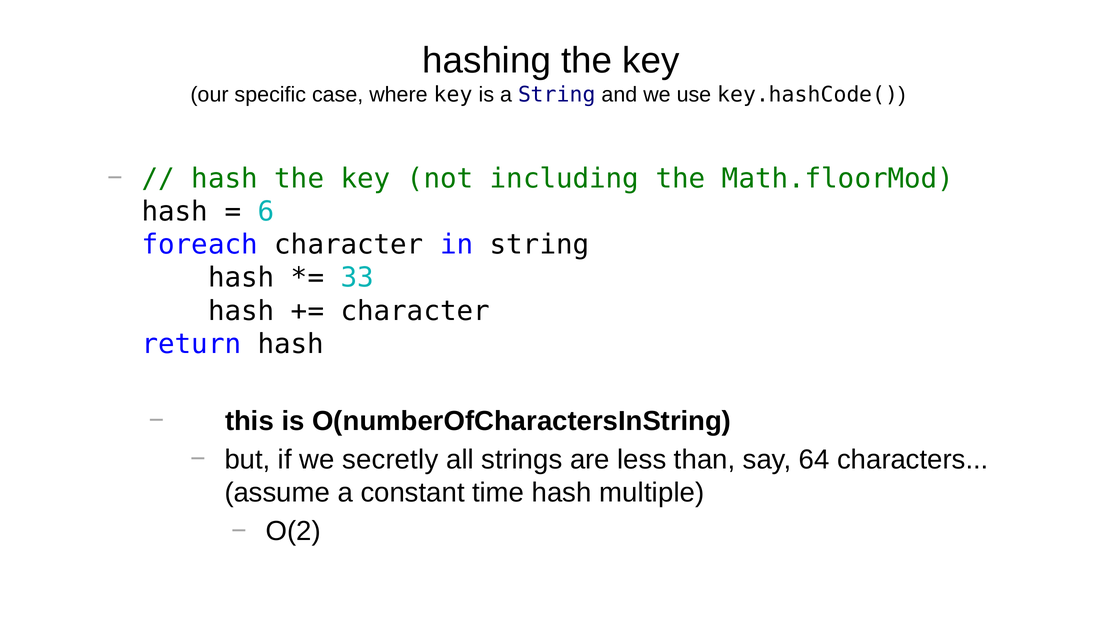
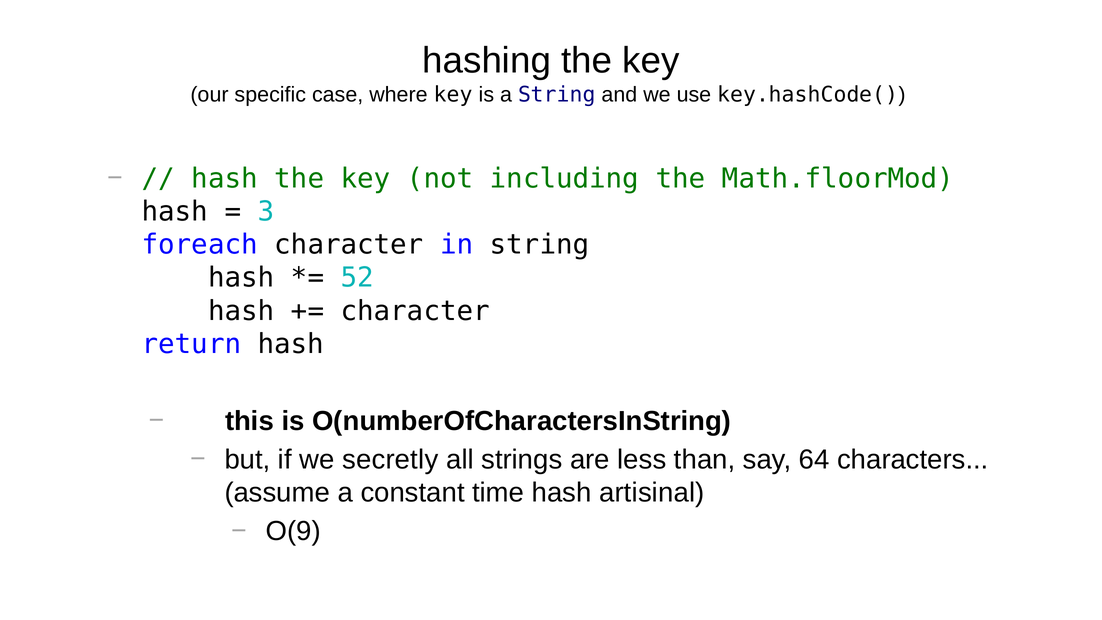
6: 6 -> 3 (266, 212)
33: 33 -> 52 (357, 278)
multiple: multiple -> artisinal (652, 493)
O(2: O(2 -> O(9 (293, 531)
